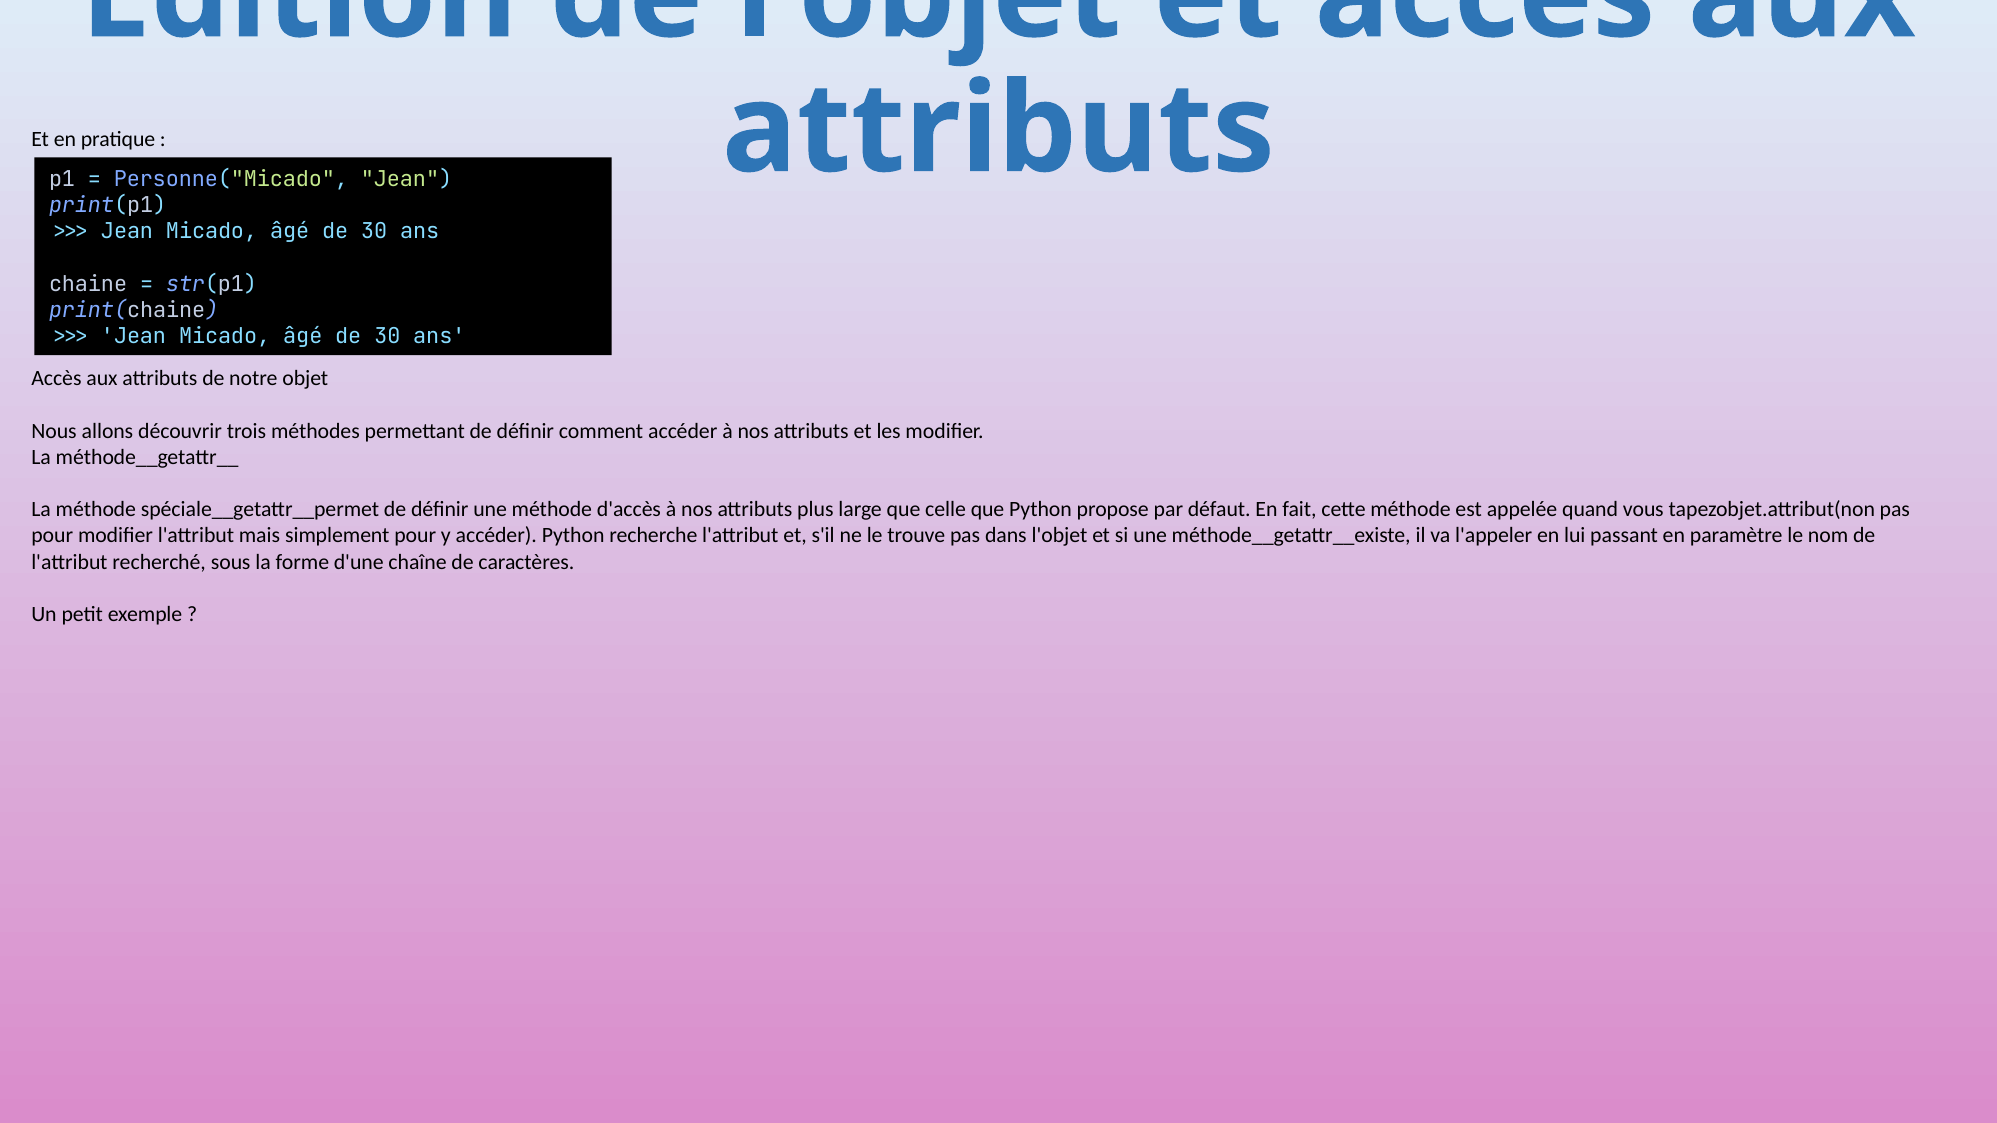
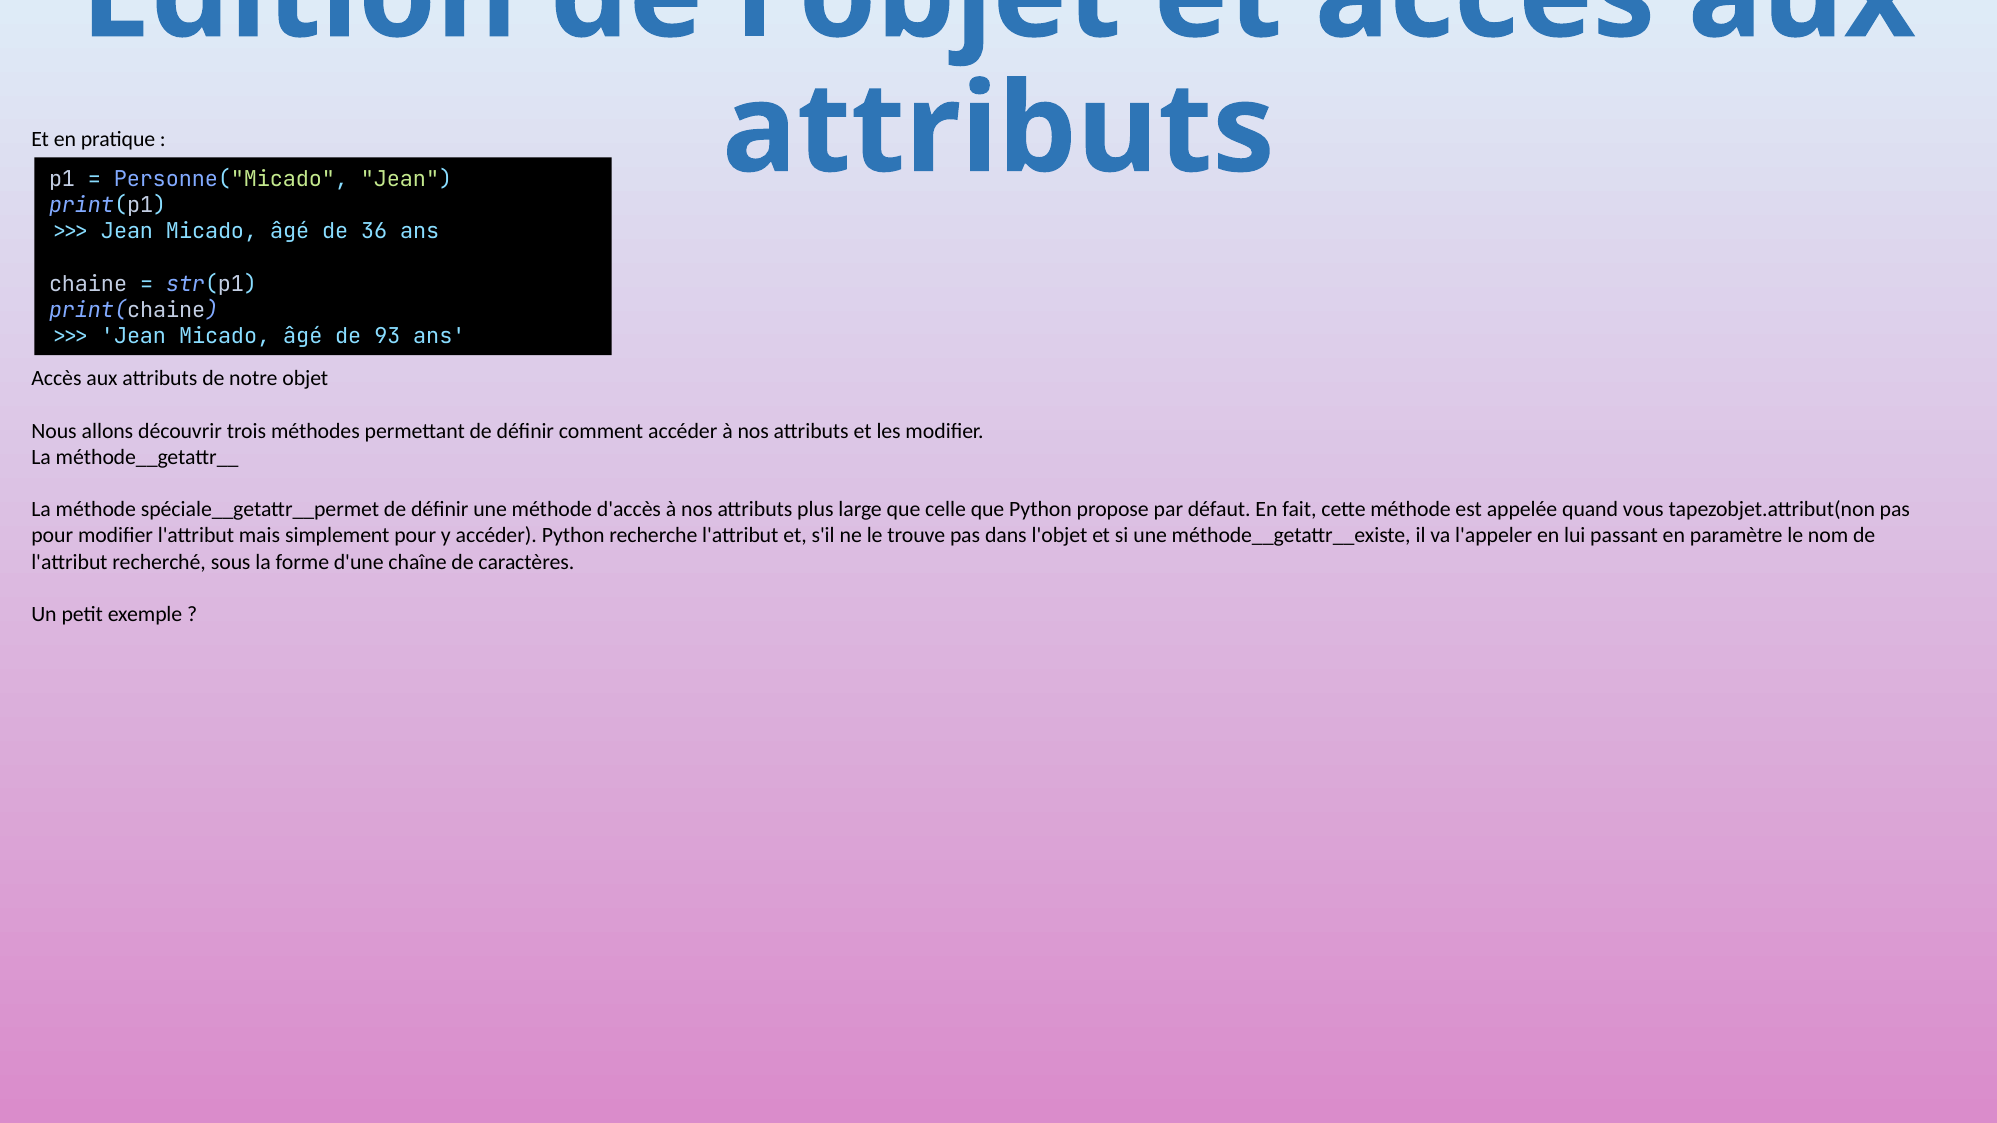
30: 30 -> 36 (374, 232)
30: 30 -> 93 (387, 336)
